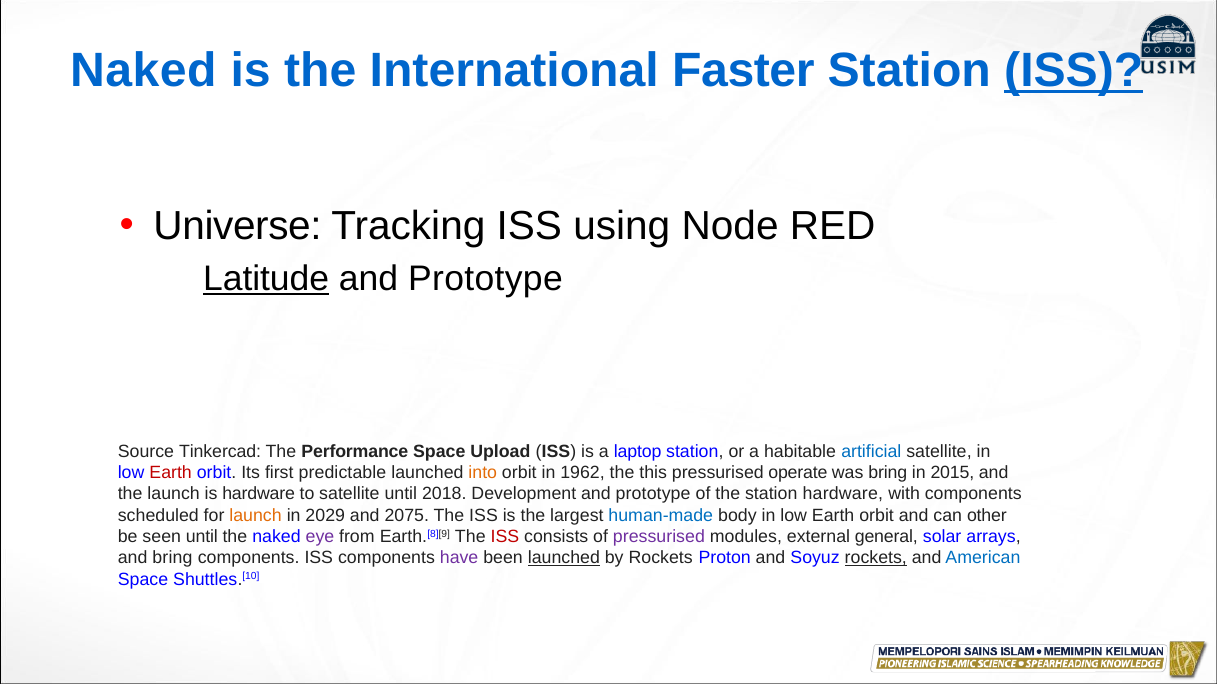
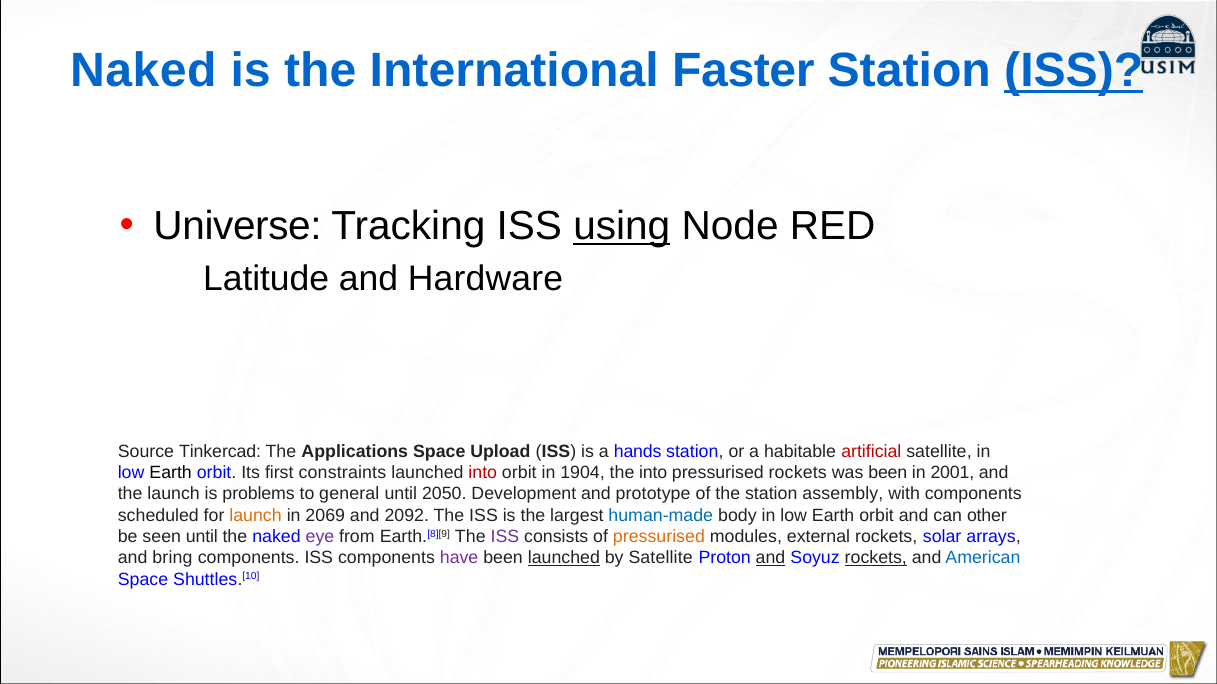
using underline: none -> present (622, 227)
Latitude underline: present -> none (266, 279)
Prototype: Prototype -> Hardware (486, 279)
Performance: Performance -> Applications (355, 452)
laptop: laptop -> hands (638, 452)
artificial colour: blue -> red (871, 452)
Earth colour: red -> black (171, 473)
predictable: predictable -> constraints (342, 473)
into colour: orange -> red (483, 473)
1962: 1962 -> 1904 (582, 473)
the this: this -> into (653, 473)
pressurised operate: operate -> rockets (798, 473)
was bring: bring -> been (888, 473)
2015: 2015 -> 2001 (952, 473)
is hardware: hardware -> problems (259, 494)
to satellite: satellite -> general (349, 494)
2018: 2018 -> 2050 (444, 494)
station hardware: hardware -> assembly (843, 494)
2029: 2029 -> 2069 (325, 516)
2075: 2075 -> 2092 (407, 516)
ISS colour: red -> purple (505, 537)
pressurised colour: purple -> orange (659, 537)
external general: general -> rockets (886, 537)
by Rockets: Rockets -> Satellite (661, 558)
and underline: none -> present (771, 558)
